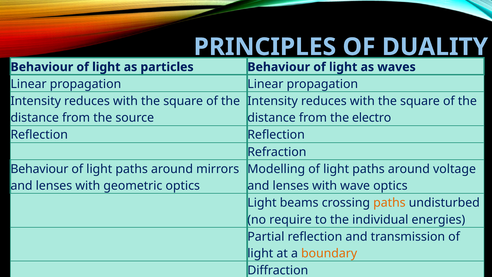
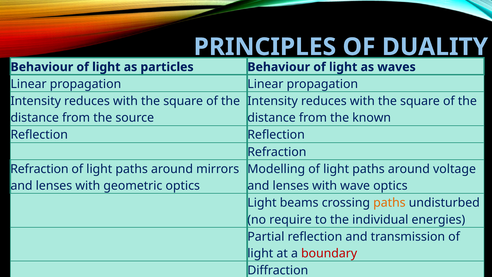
electro: electro -> known (372, 118)
Behaviour: Behaviour -> Refraction (39, 169)
boundary colour: orange -> red (329, 253)
